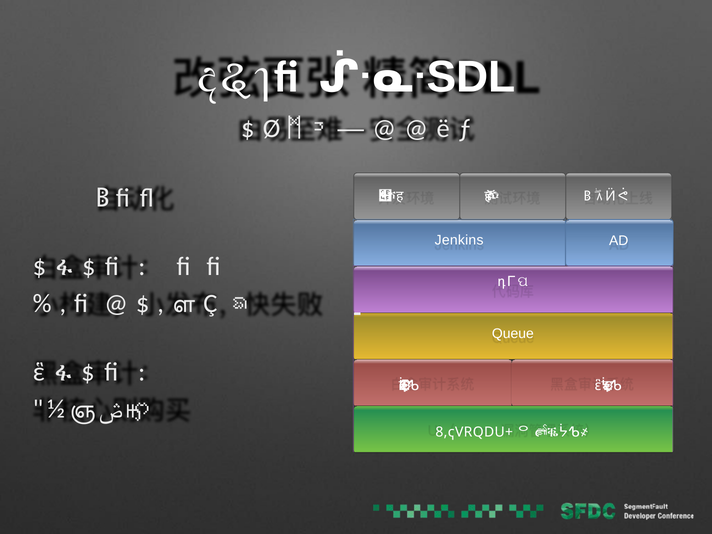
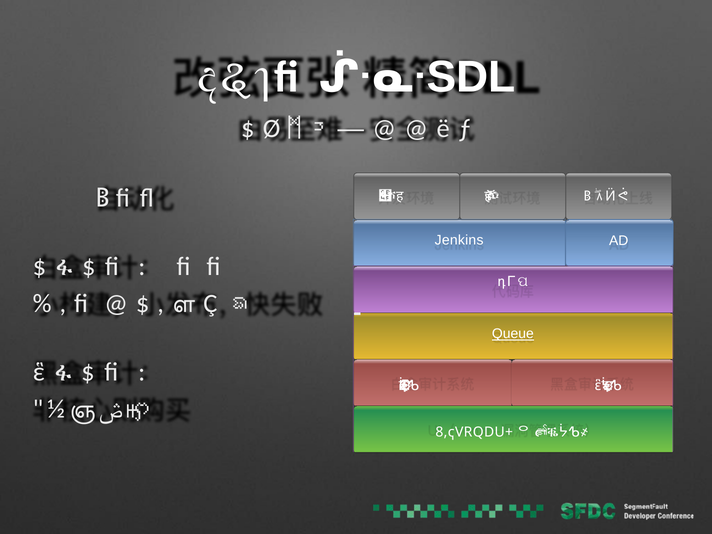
Queue underline: none -> present (513, 334)
